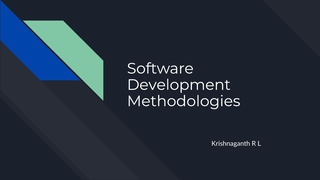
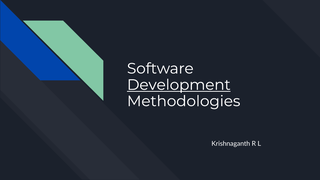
Development underline: none -> present (179, 85)
